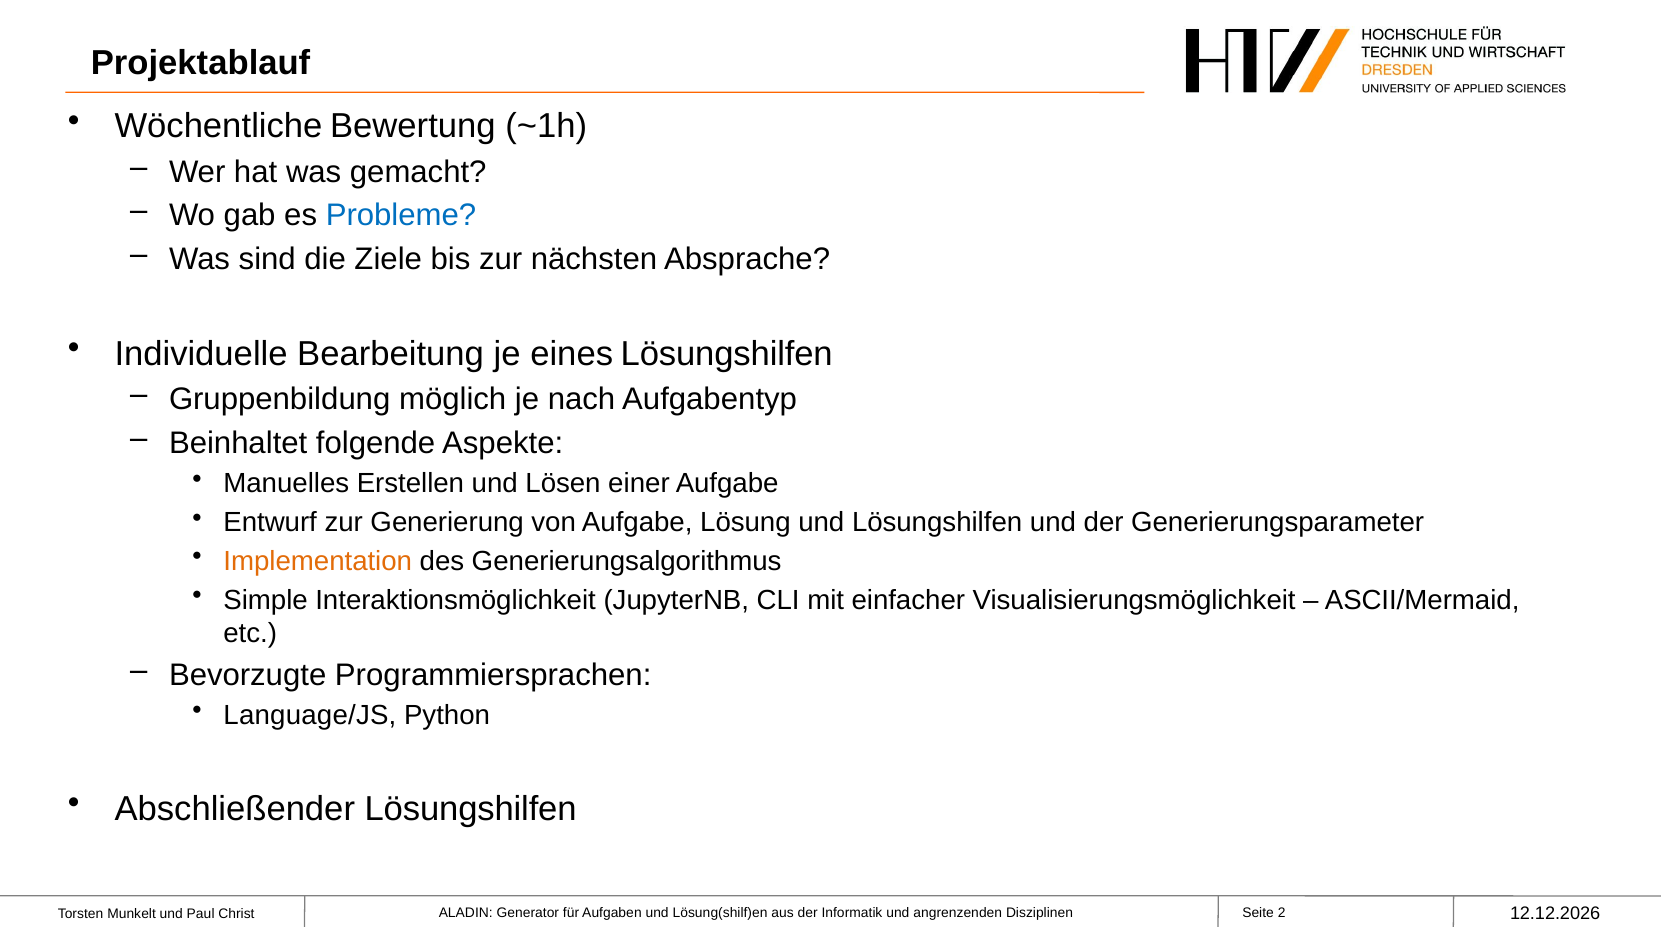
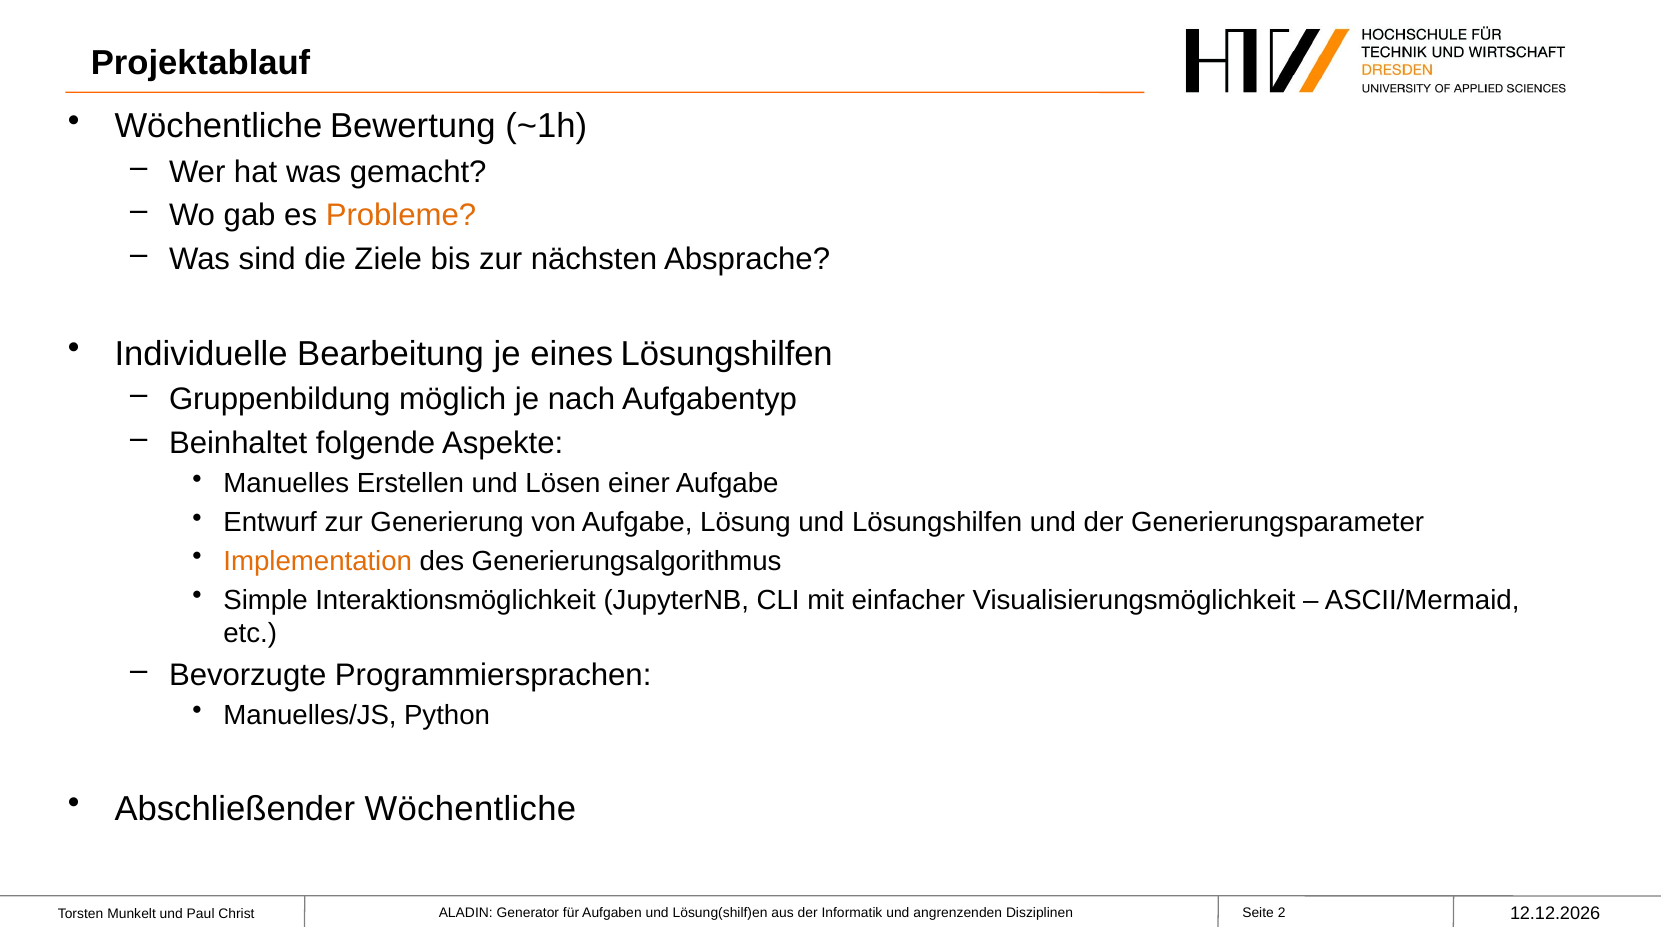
Probleme colour: blue -> orange (401, 216)
Language/JS: Language/JS -> Manuelles/JS (310, 716)
Abschließender Lösungshilfen: Lösungshilfen -> Wöchentliche (470, 809)
